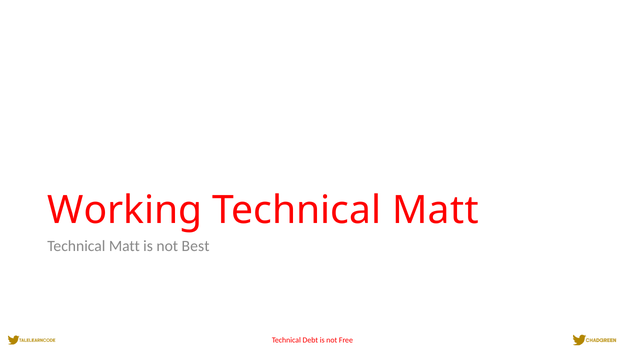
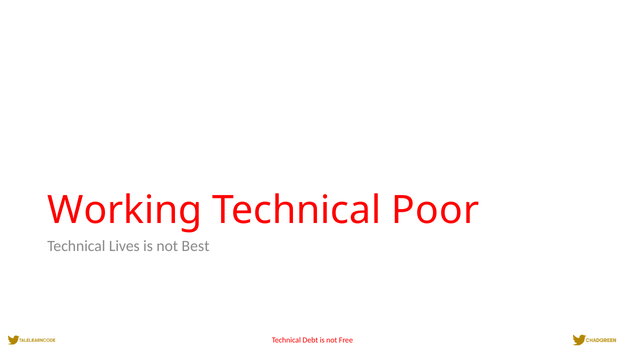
Matt: Matt -> Poor (435, 210)
Matt: Matt -> Lives (124, 246)
